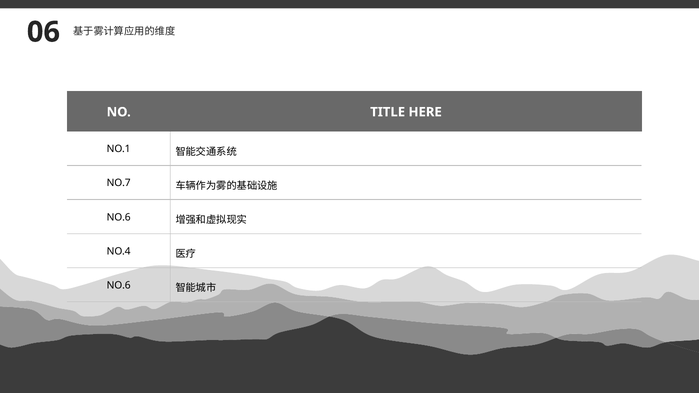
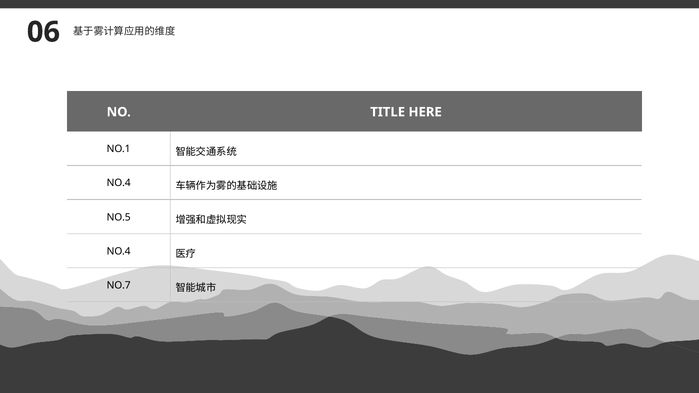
NO.7: NO.7 -> NO.4 (119, 183)
NO.6: NO.6 -> NO.5 (119, 217)
NO.6: NO.6 -> NO.7 (119, 285)
